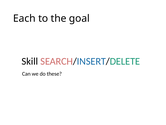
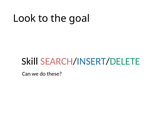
Each: Each -> Look (24, 18)
